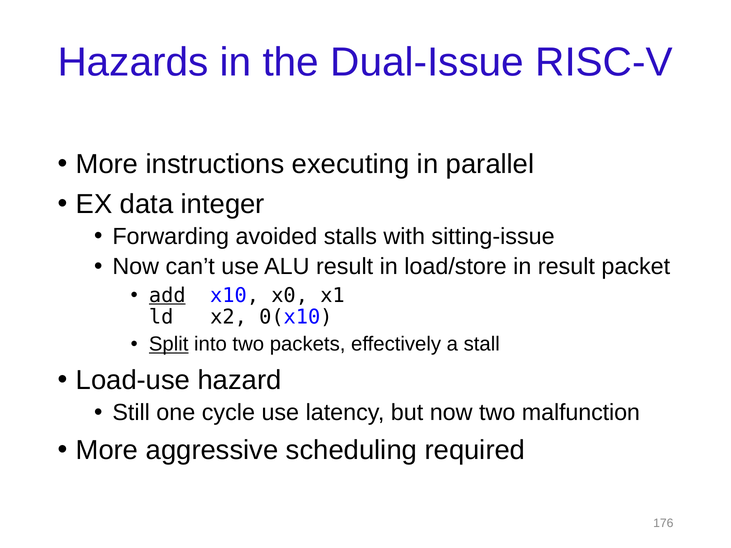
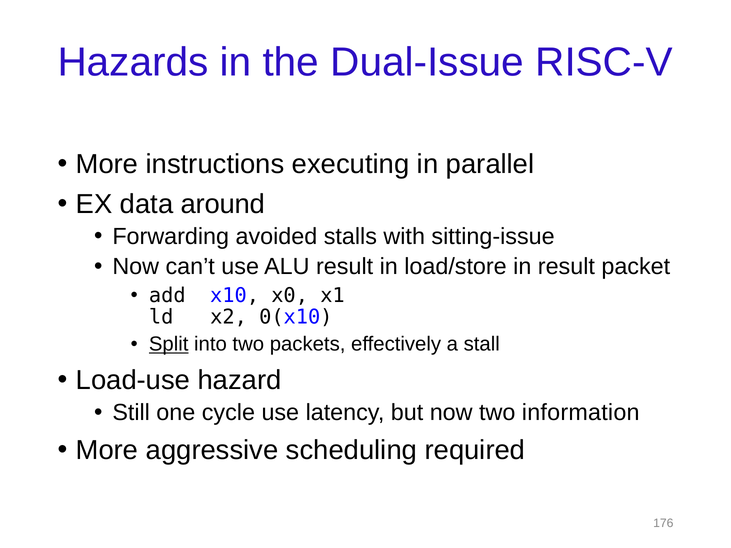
integer: integer -> around (223, 204)
add underline: present -> none (167, 296)
malfunction: malfunction -> information (581, 413)
